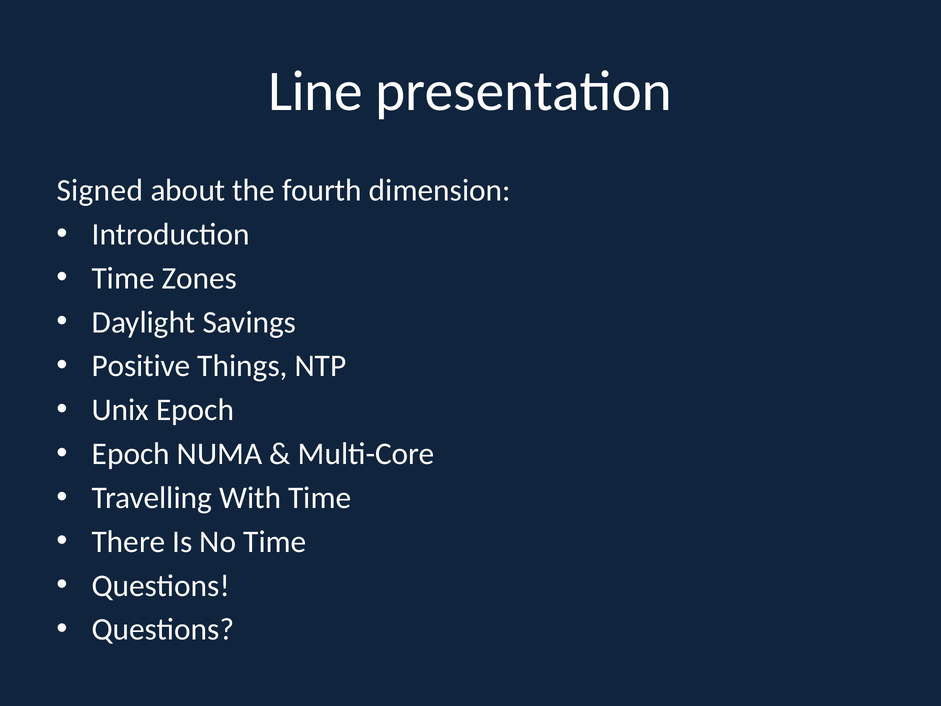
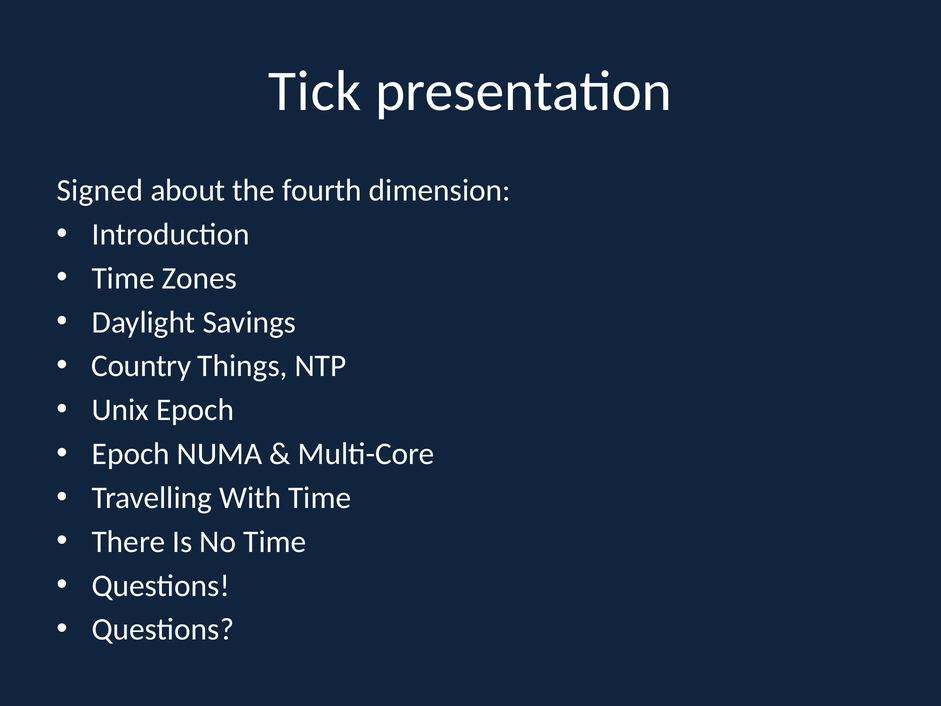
Line: Line -> Tick (315, 91)
Positive: Positive -> Country (141, 366)
